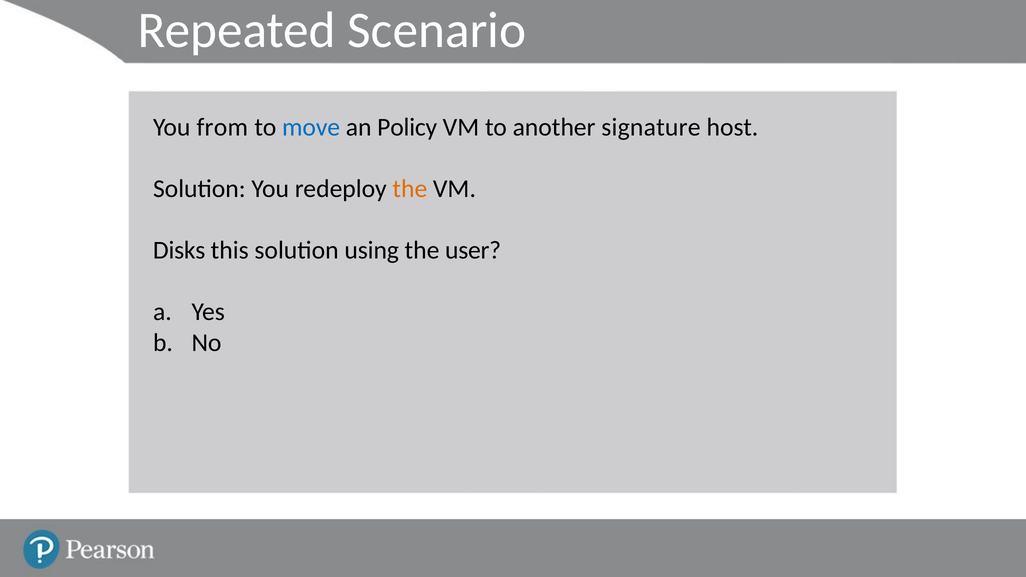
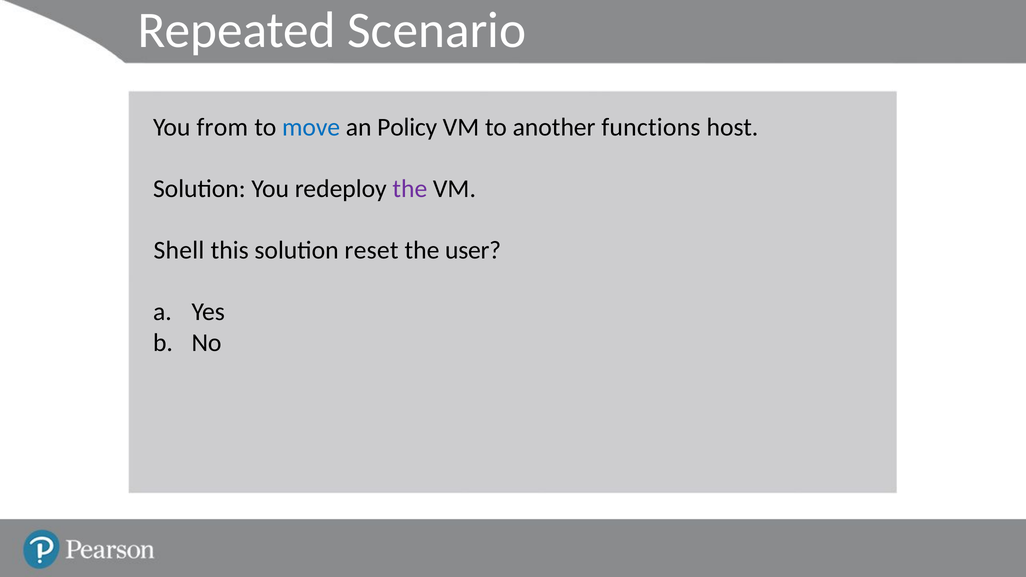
signature: signature -> functions (651, 127)
the colour: orange -> purple (410, 189)
Disks: Disks -> Shell (179, 250)
using: using -> reset (372, 250)
